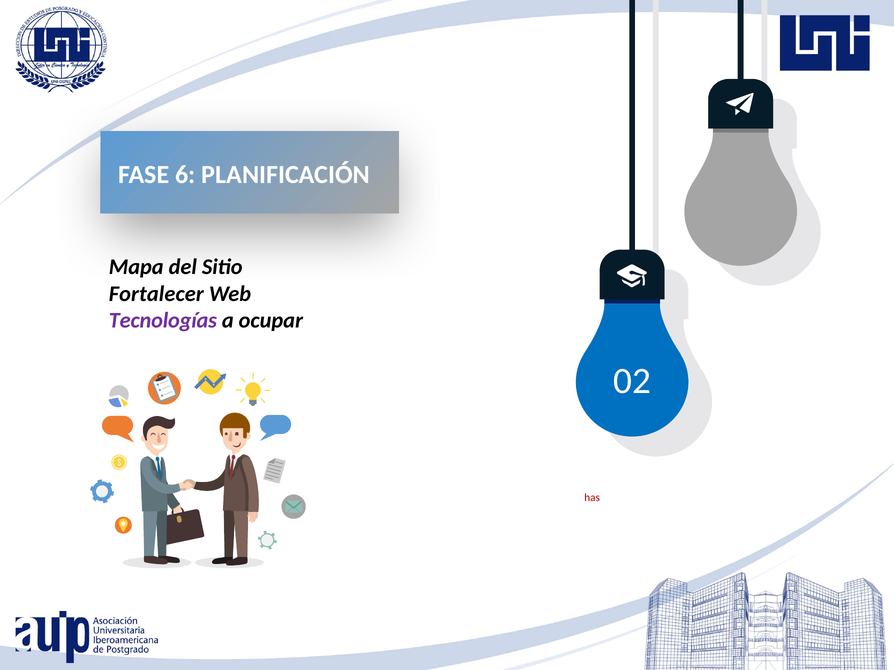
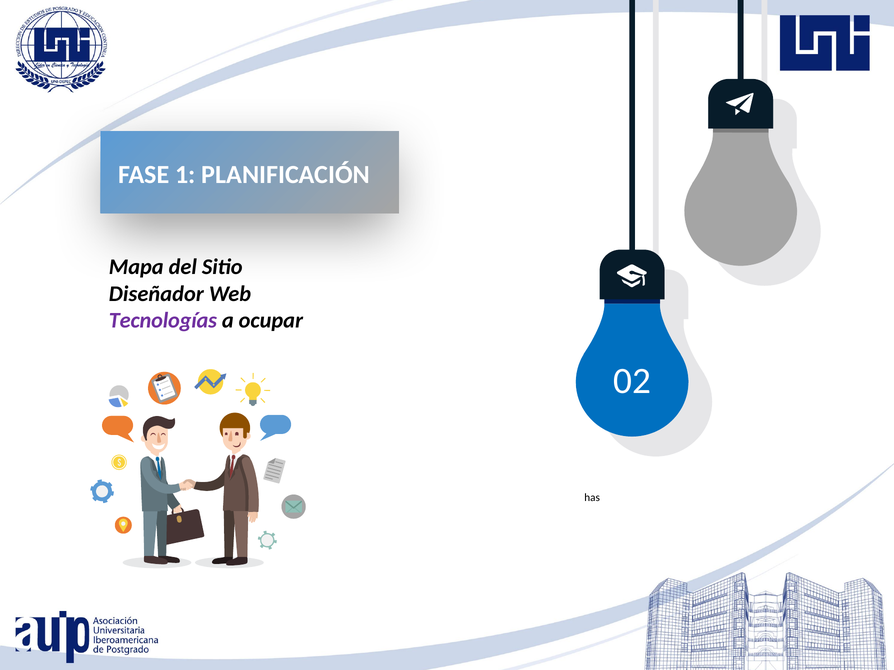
6: 6 -> 1 (185, 175)
Fortalecer: Fortalecer -> Diseñador (156, 294)
has colour: red -> black (592, 498)
